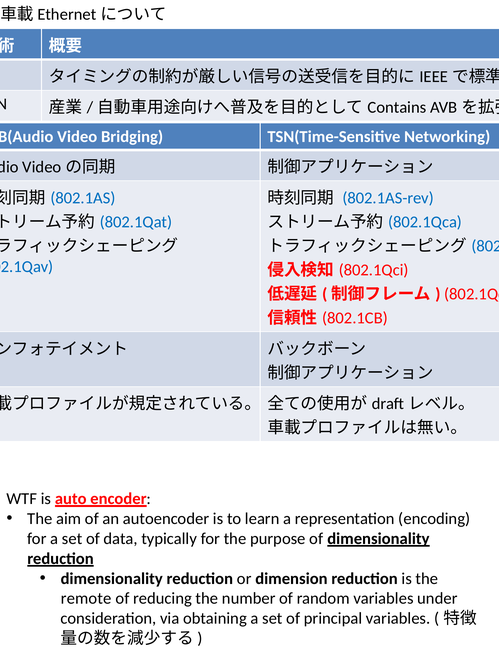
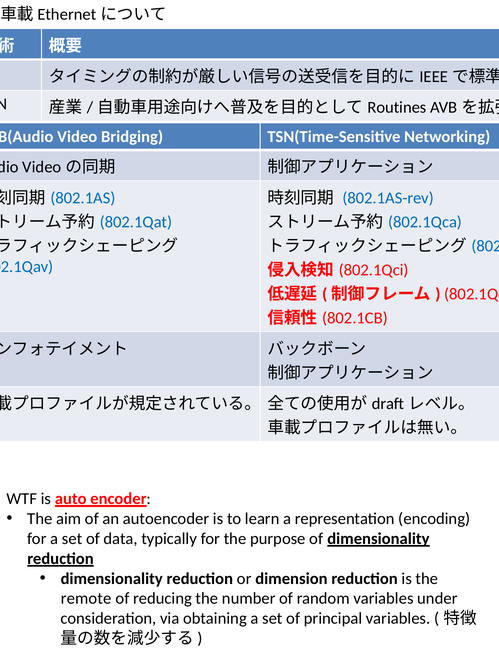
Contains: Contains -> Routines (397, 107)
